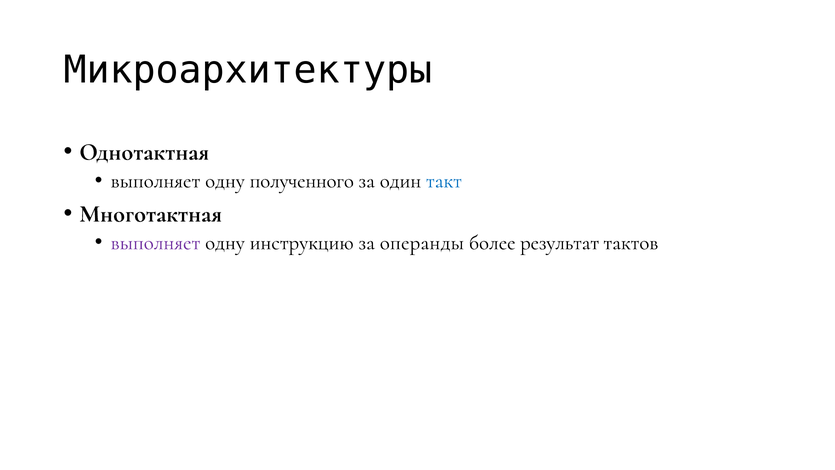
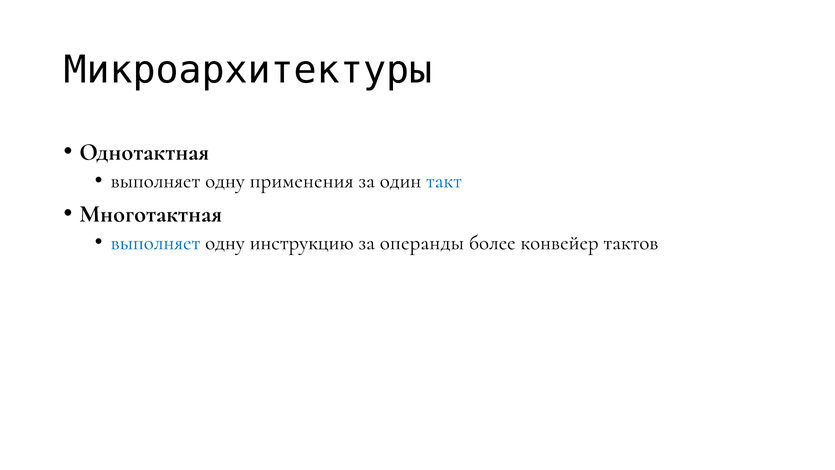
полученного: полученного -> применения (302, 180)
выполняет colour: purple -> blue (155, 242)
результат: результат -> конвейер (560, 242)
